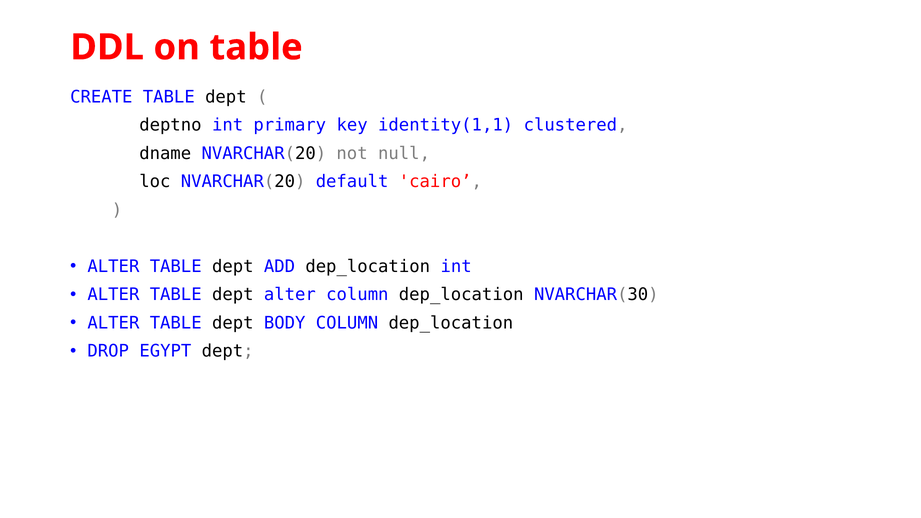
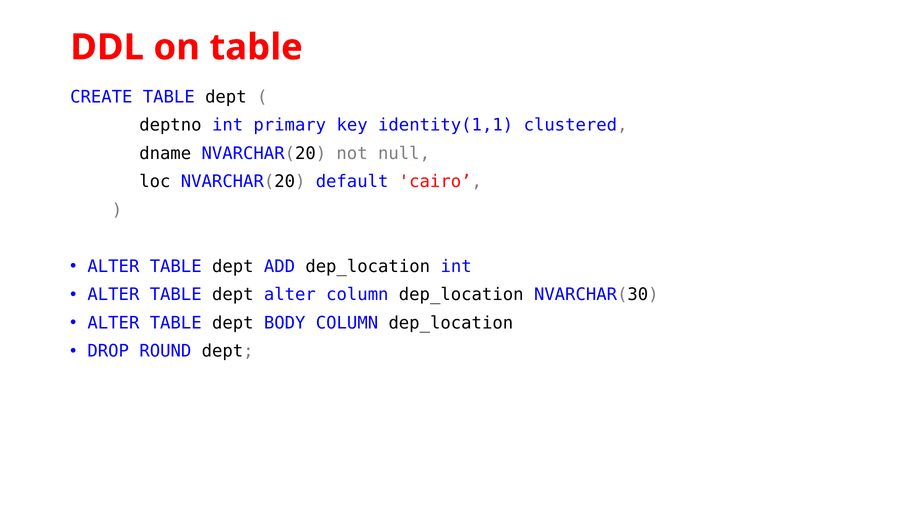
EGYPT: EGYPT -> ROUND (165, 351)
